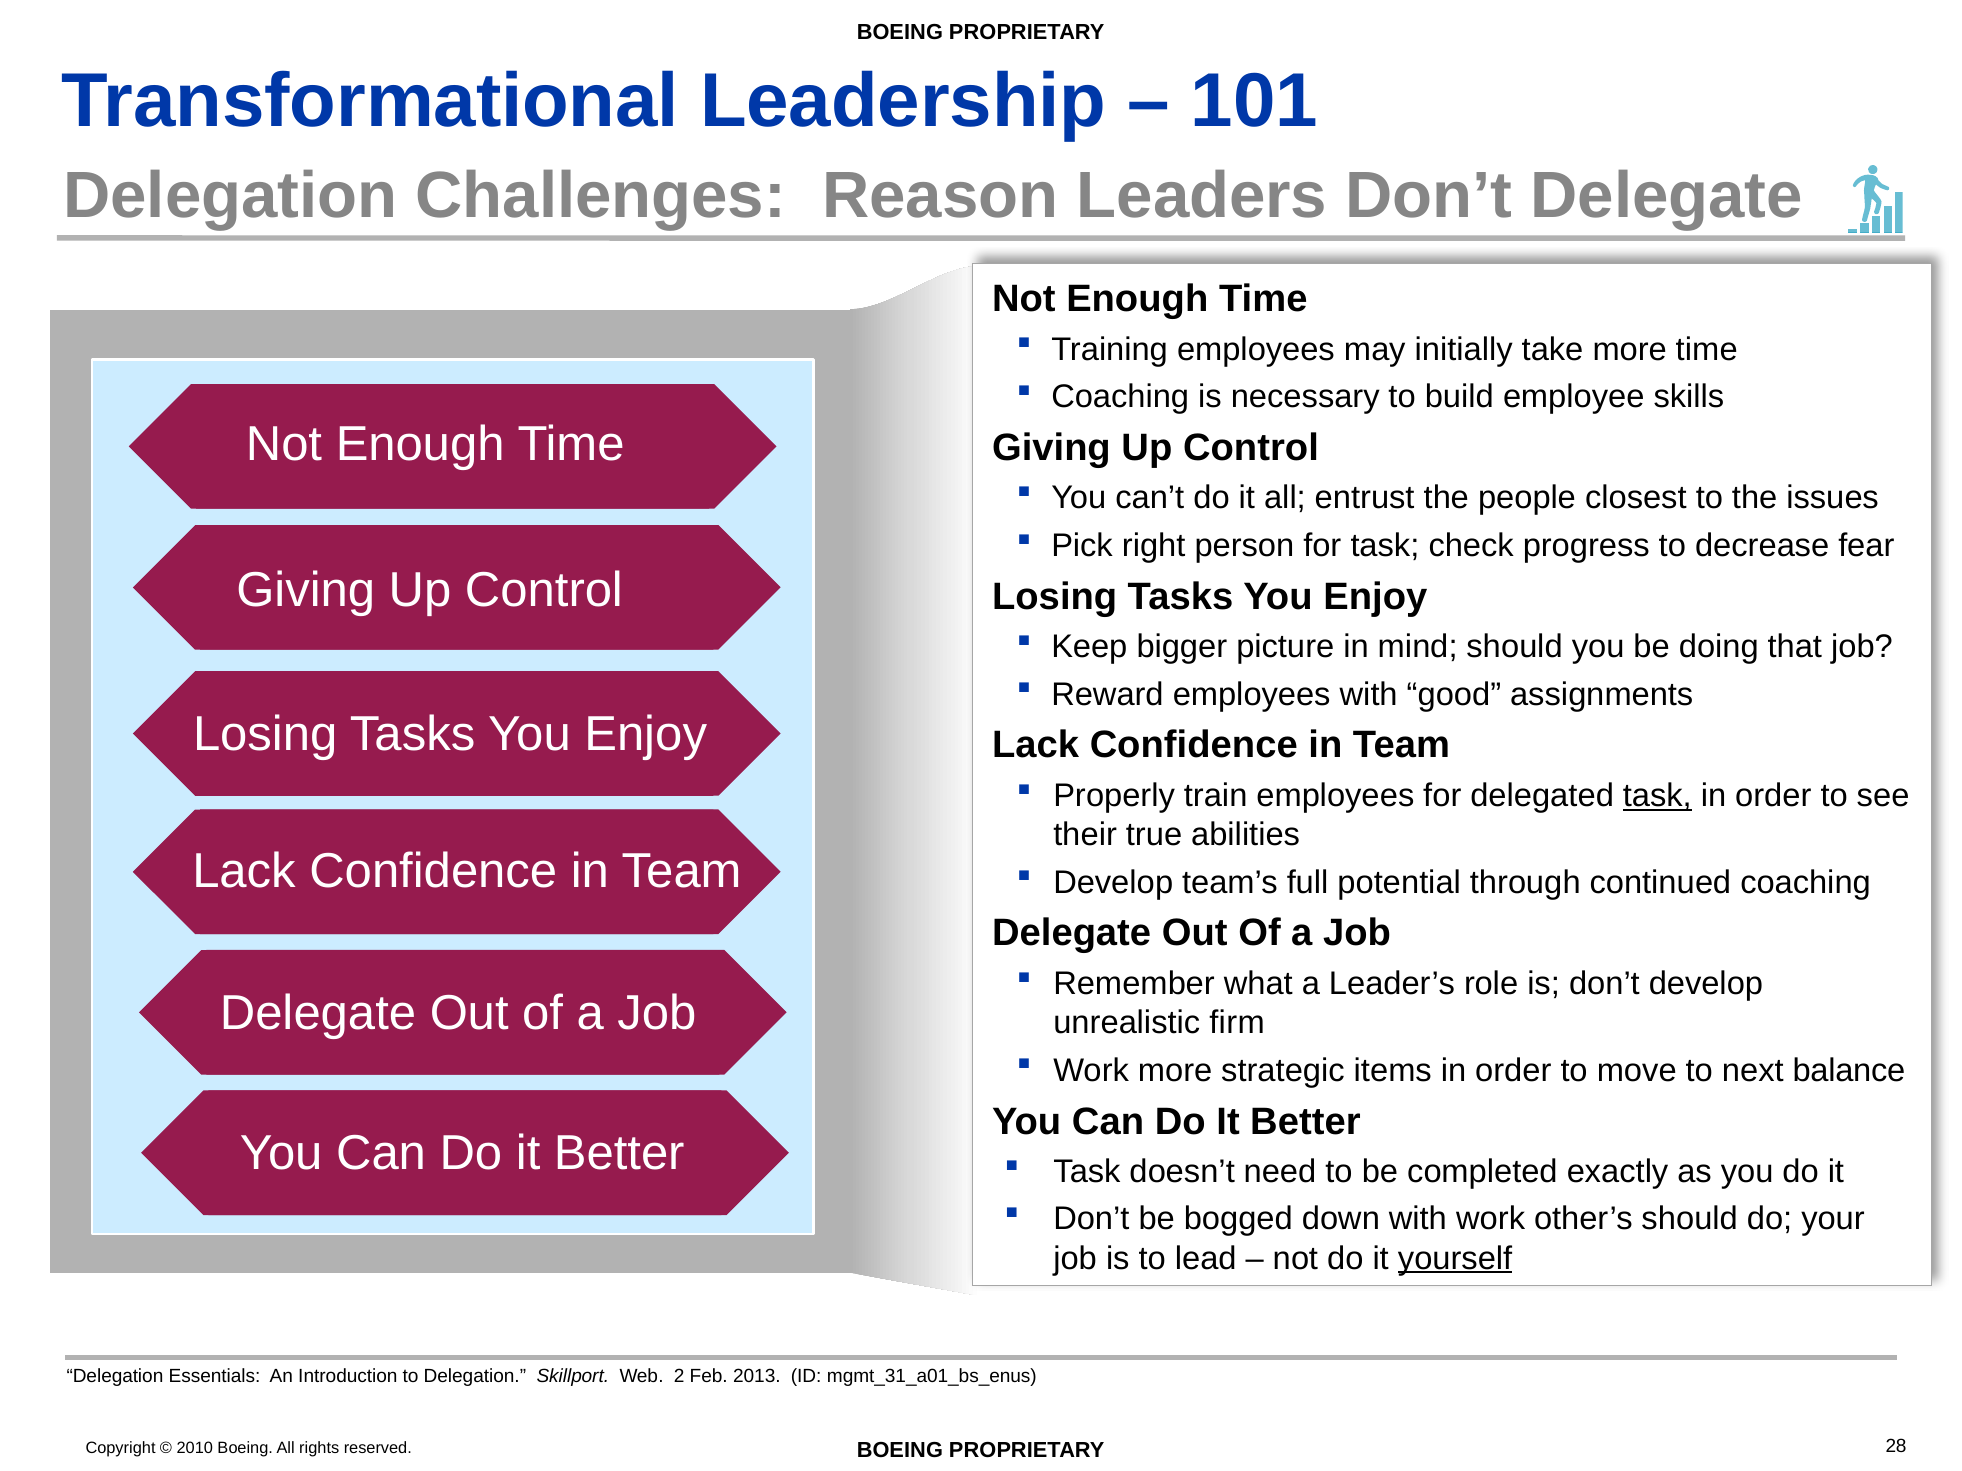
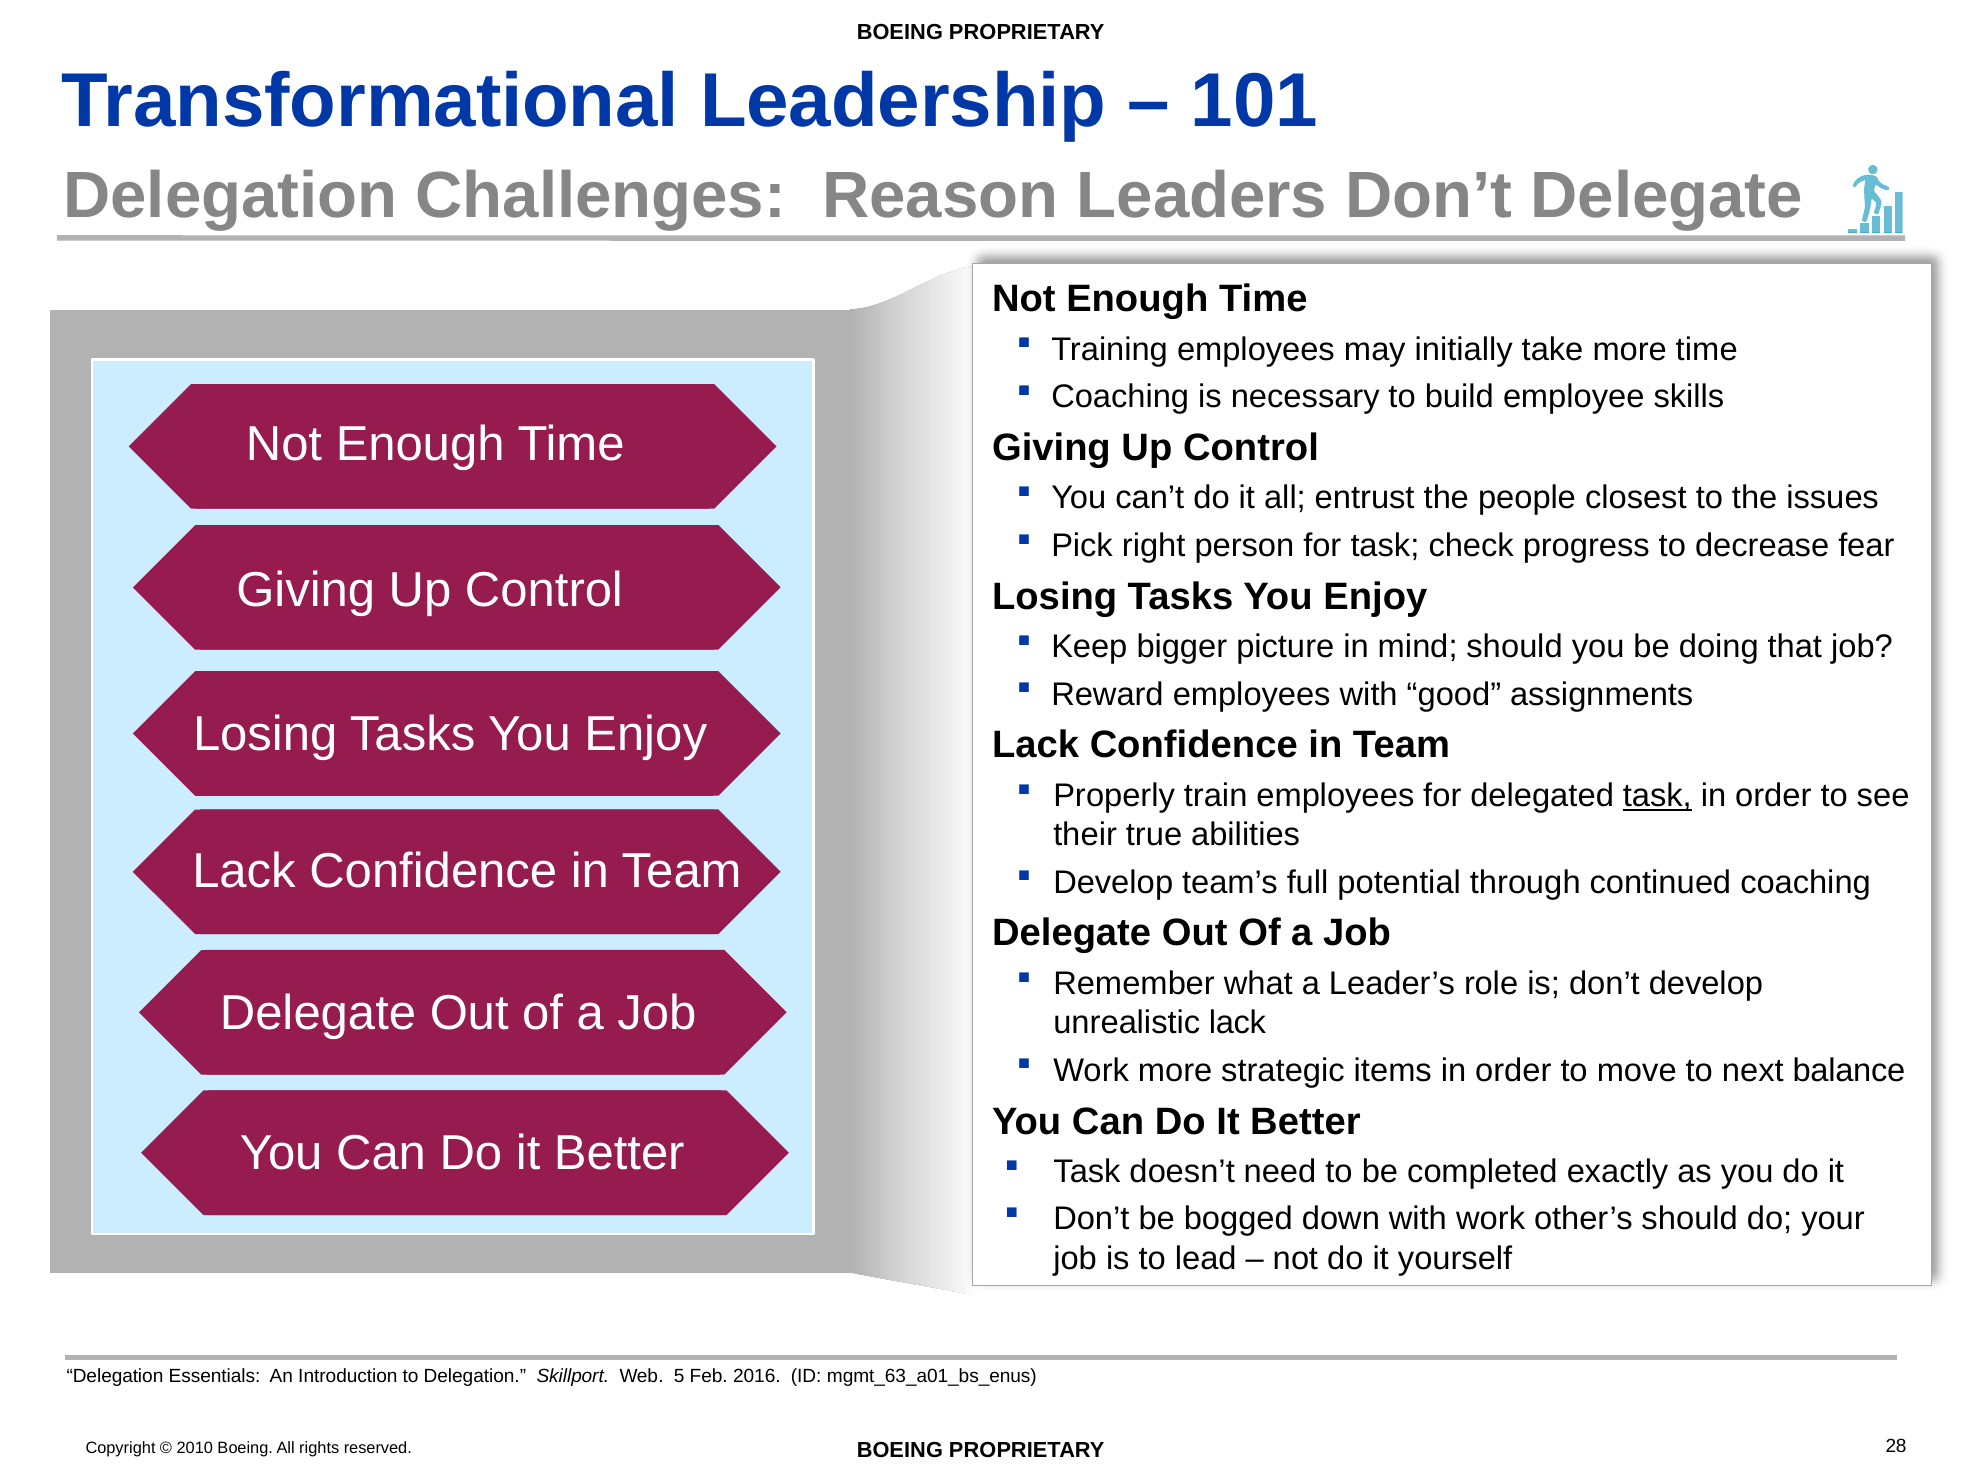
unrealistic firm: firm -> lack (1237, 1023)
yourself underline: present -> none (1455, 1259)
2: 2 -> 5 (679, 1376)
2013: 2013 -> 2016 (757, 1376)
mgmt_31_a01_bs_enus: mgmt_31_a01_bs_enus -> mgmt_63_a01_bs_enus (932, 1376)
